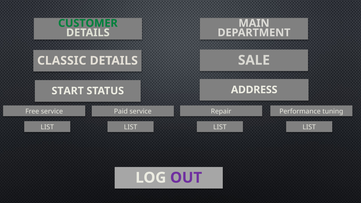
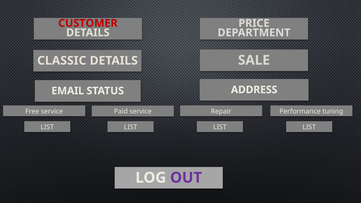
CUSTOMER colour: green -> red (88, 23)
MAIN: MAIN -> PRICE (254, 23)
START: START -> EMAIL (68, 91)
